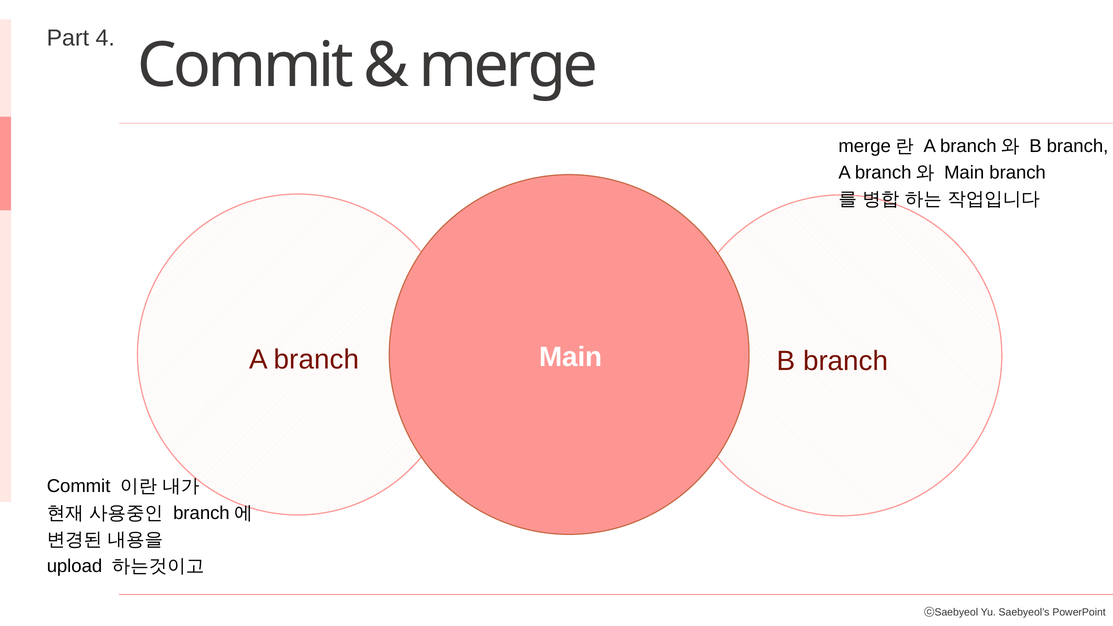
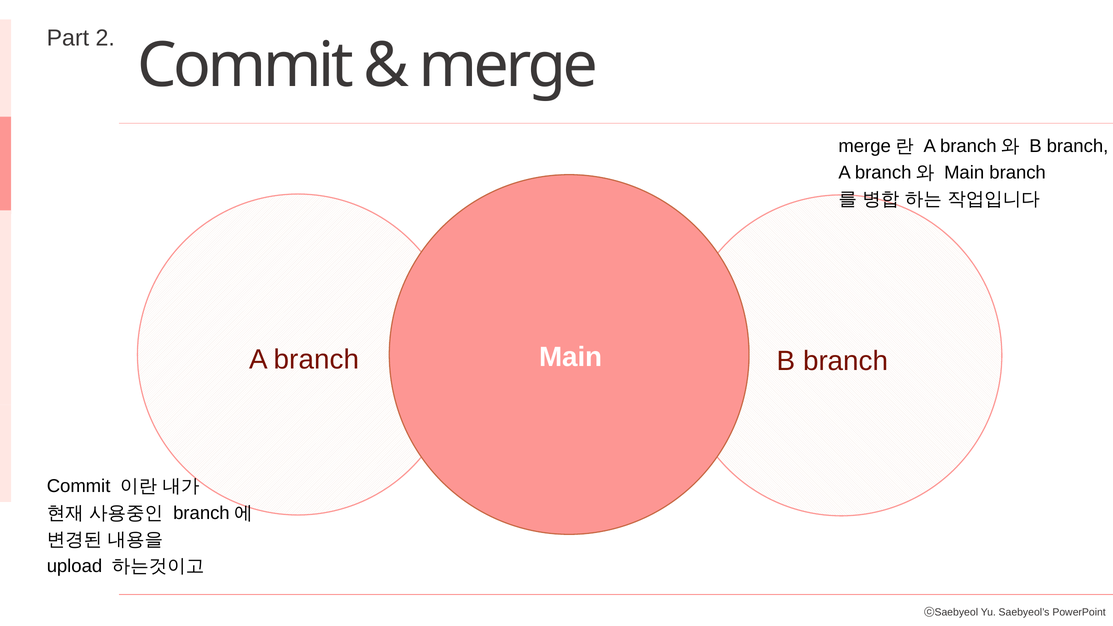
4: 4 -> 2 (105, 38)
